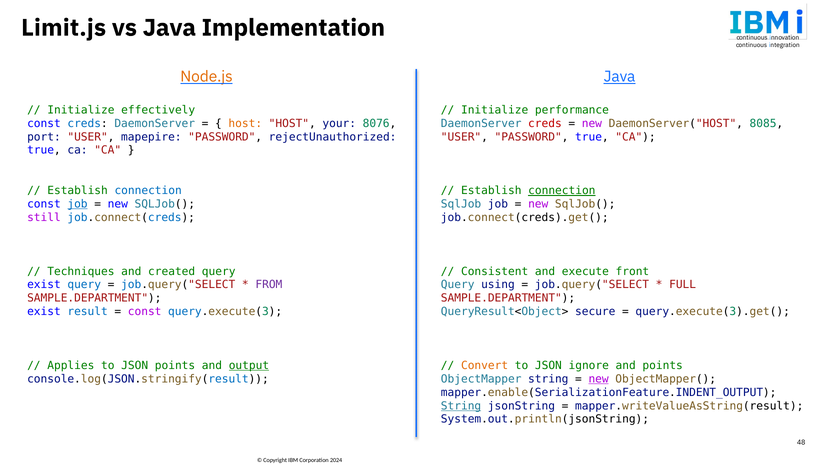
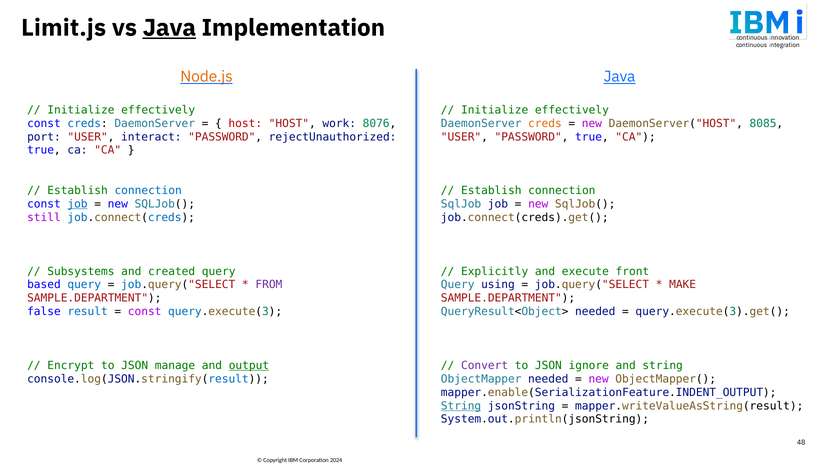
Java underline: none -> present (169, 28)
performance: performance -> effectively (572, 110)
host colour: orange -> red (245, 123)
your: your -> work (339, 123)
creds colour: red -> orange (545, 123)
mapepire: mapepire -> interact (151, 137)
connection underline: present -> none (562, 190)
Techniques: Techniques -> Subsystems (81, 271)
Consistent: Consistent -> Explicitly (495, 271)
exist: exist -> based (44, 285)
FULL: FULL -> MAKE (683, 285)
exist: exist -> false (44, 311)
QueryResult<Object> secure: secure -> needed (595, 311)
Applies: Applies -> Encrypt (71, 365)
JSON points: points -> manage (175, 365)
Convert colour: orange -> purple (485, 365)
and points: points -> string (663, 365)
ObjectMapper string: string -> needed (548, 379)
new underline: present -> none (599, 379)
